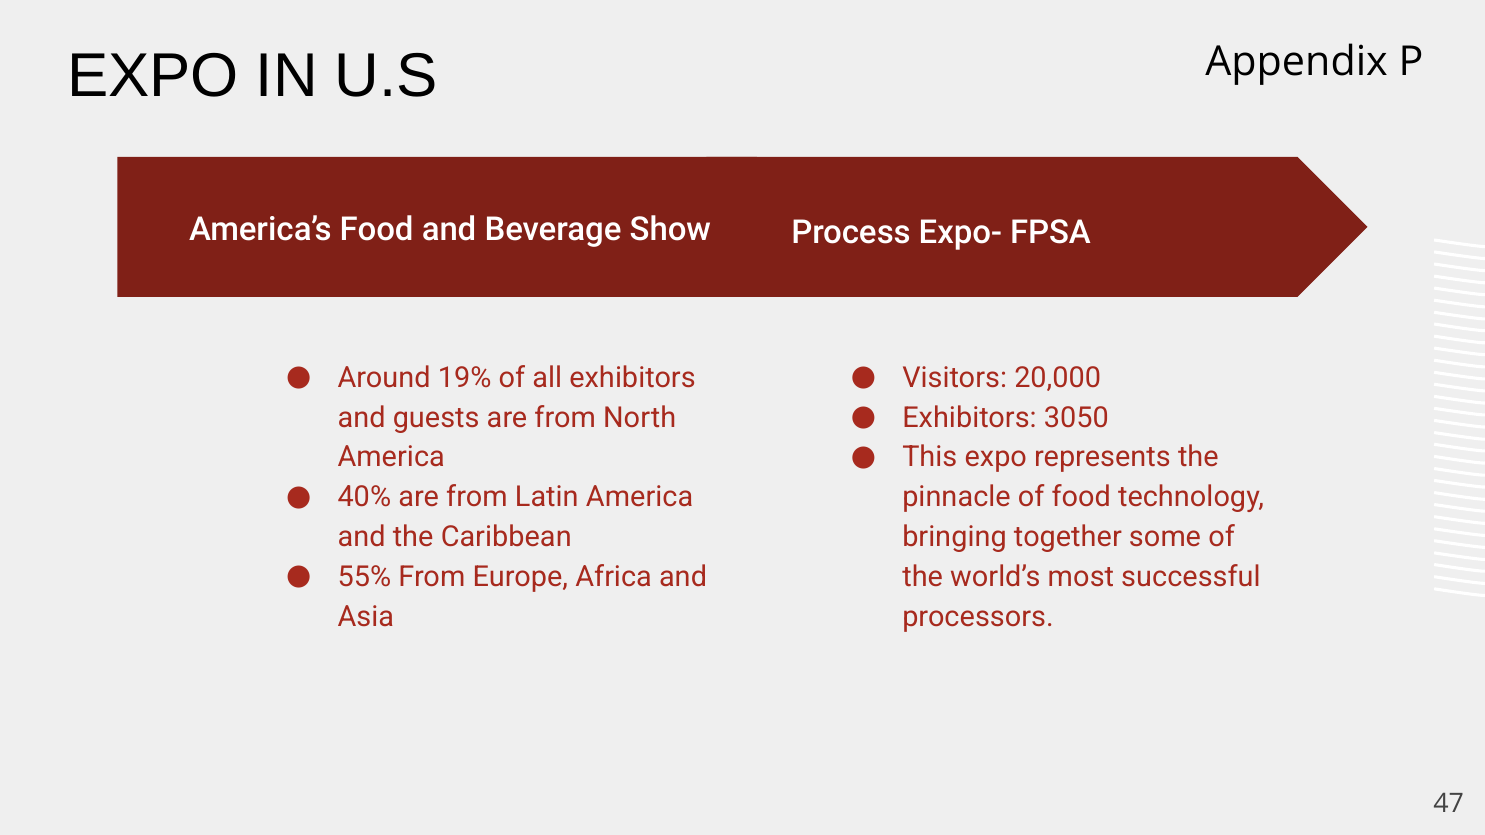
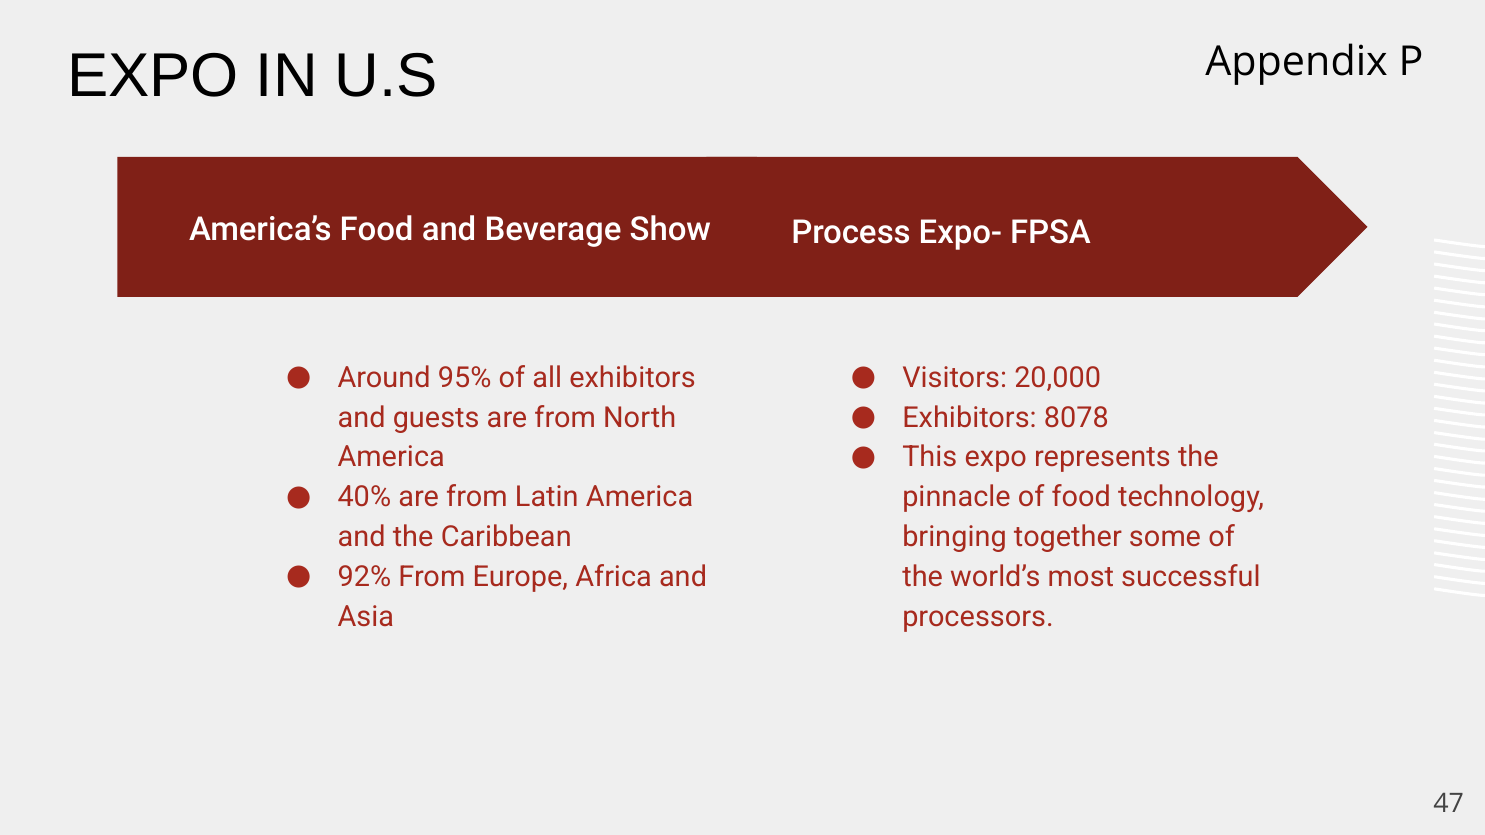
19%: 19% -> 95% (465, 378)
3050: 3050 -> 8078 (1076, 418)
55%: 55% -> 92% (364, 577)
